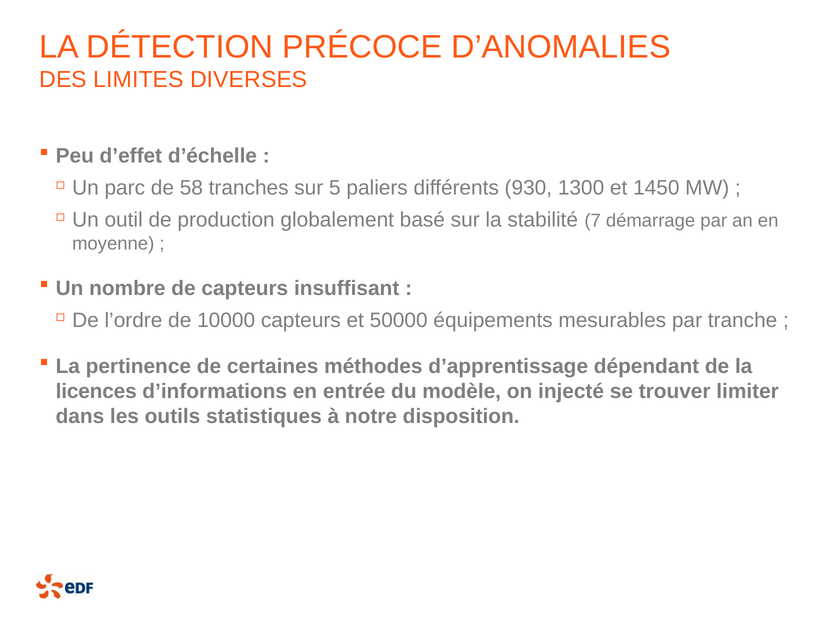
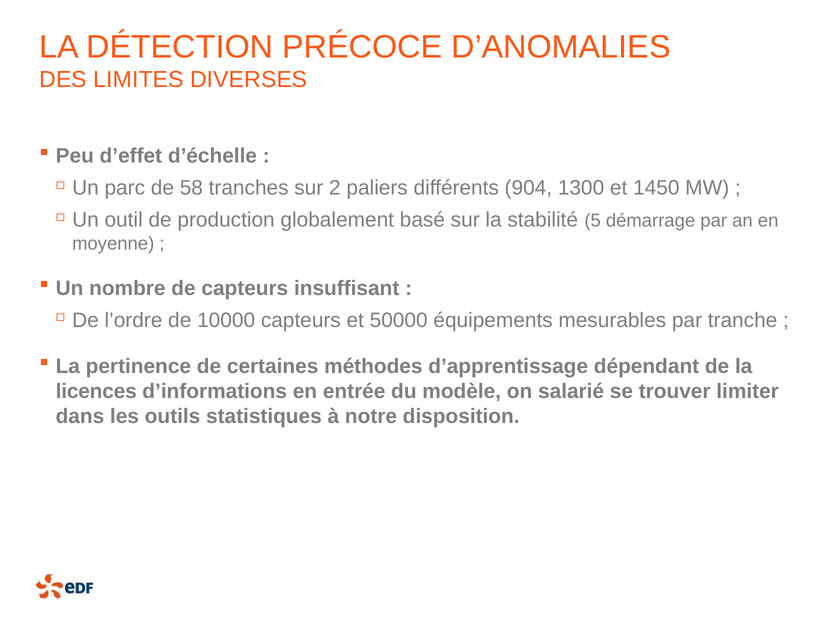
5: 5 -> 2 (335, 188)
930: 930 -> 904 (528, 188)
7: 7 -> 5 (593, 221)
injecté: injecté -> salarié (571, 391)
